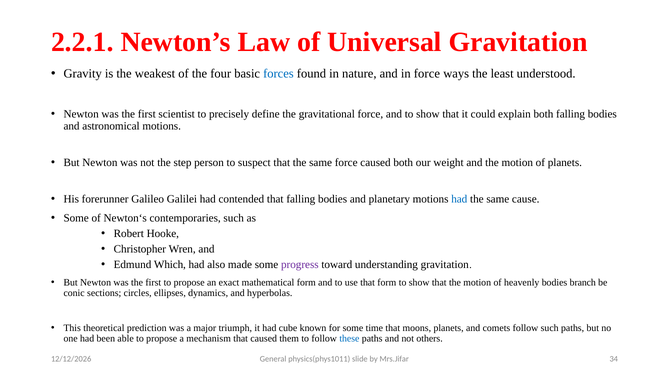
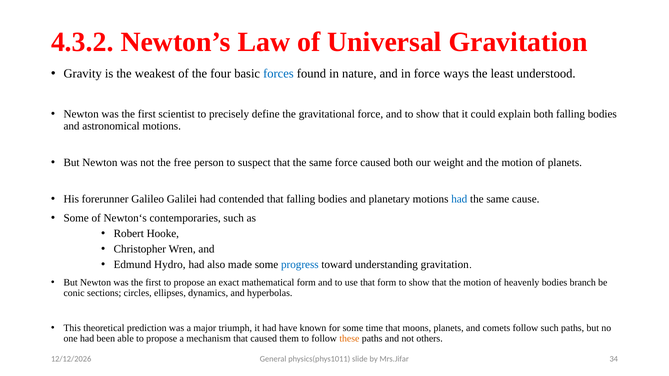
2.2.1: 2.2.1 -> 4.3.2 (82, 42)
step: step -> free (182, 163)
Which: Which -> Hydro (170, 265)
progress colour: purple -> blue (300, 265)
cube: cube -> have (288, 328)
these colour: blue -> orange (349, 339)
